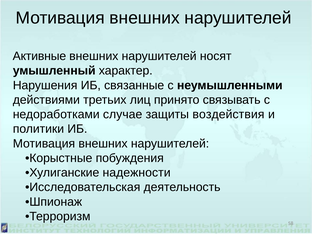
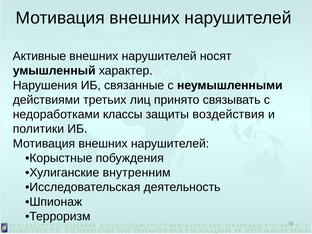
случае: случае -> классы (123, 114)
надежности: надежности -> внутренним (137, 173)
